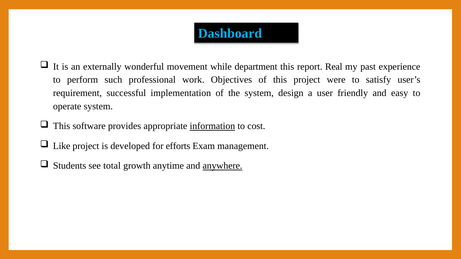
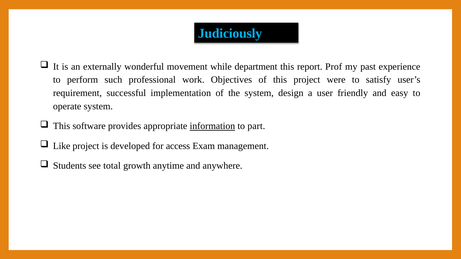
Dashboard: Dashboard -> Judiciously (230, 34)
Real: Real -> Prof (334, 67)
cost: cost -> part (256, 126)
efforts: efforts -> access (178, 146)
anywhere underline: present -> none (223, 166)
